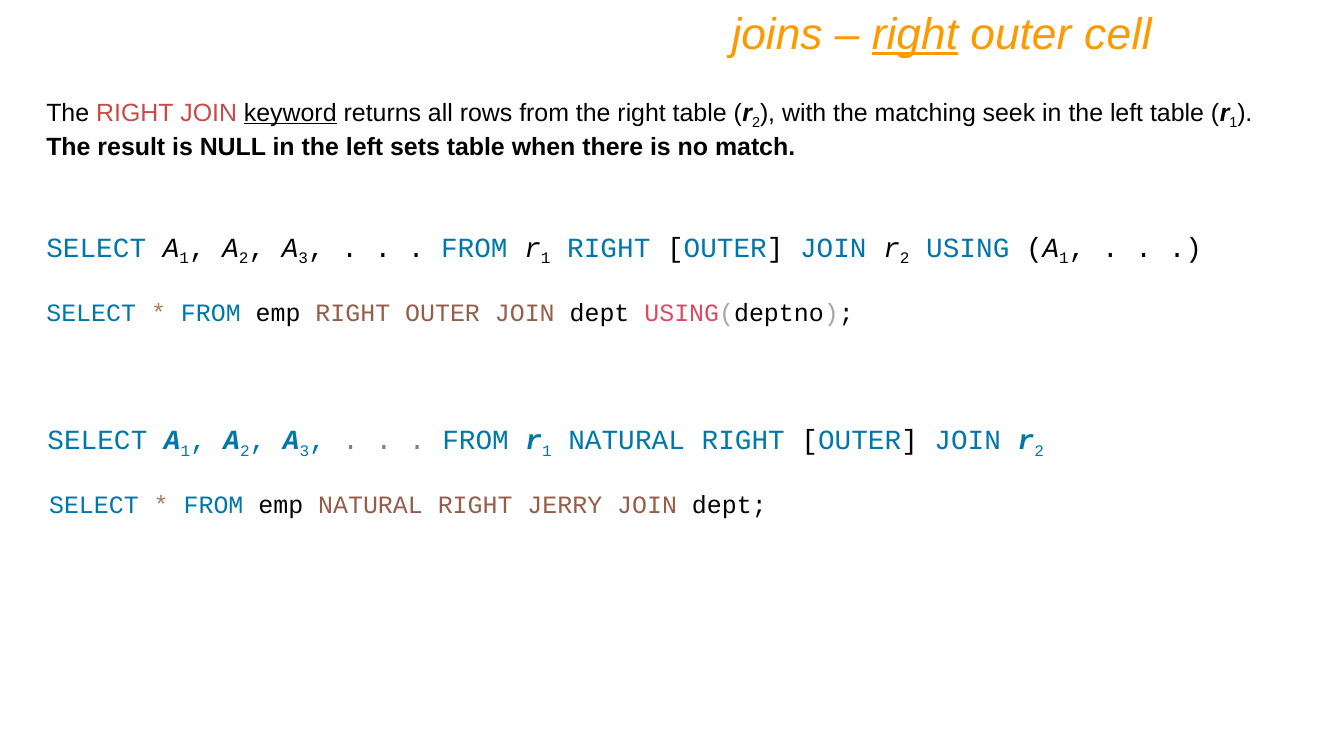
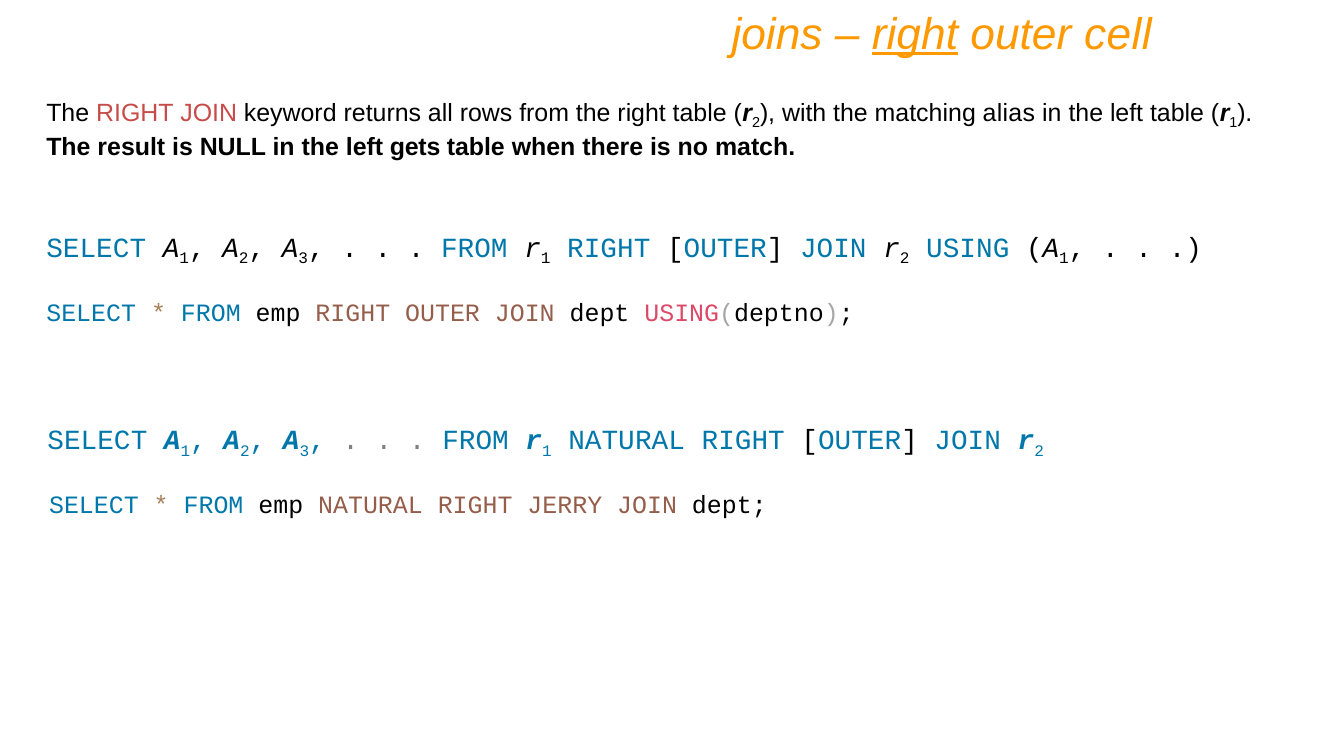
keyword underline: present -> none (290, 113)
seek: seek -> alias (1009, 113)
sets: sets -> gets (415, 147)
